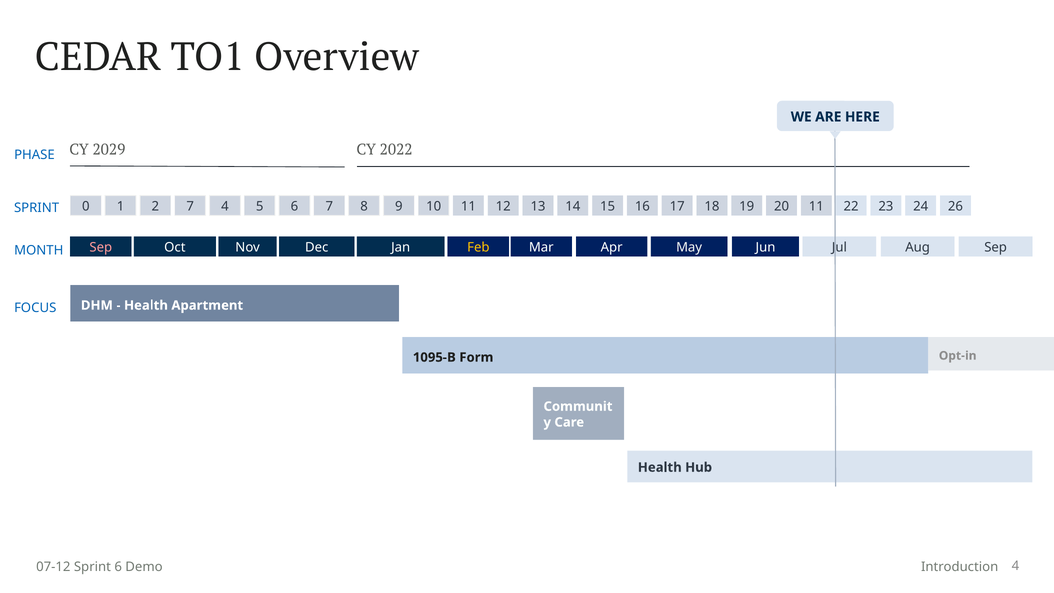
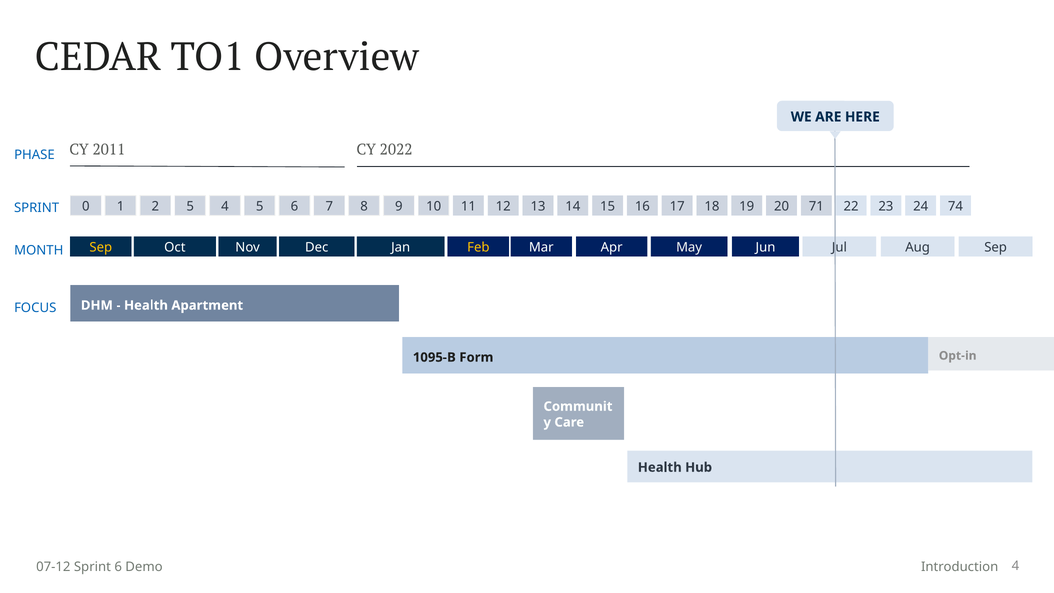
2029: 2029 -> 2011 (109, 150)
2 7: 7 -> 5 (190, 206)
20 11: 11 -> 71 (816, 206)
26: 26 -> 74 (955, 206)
Sep colour: pink -> yellow (101, 247)
